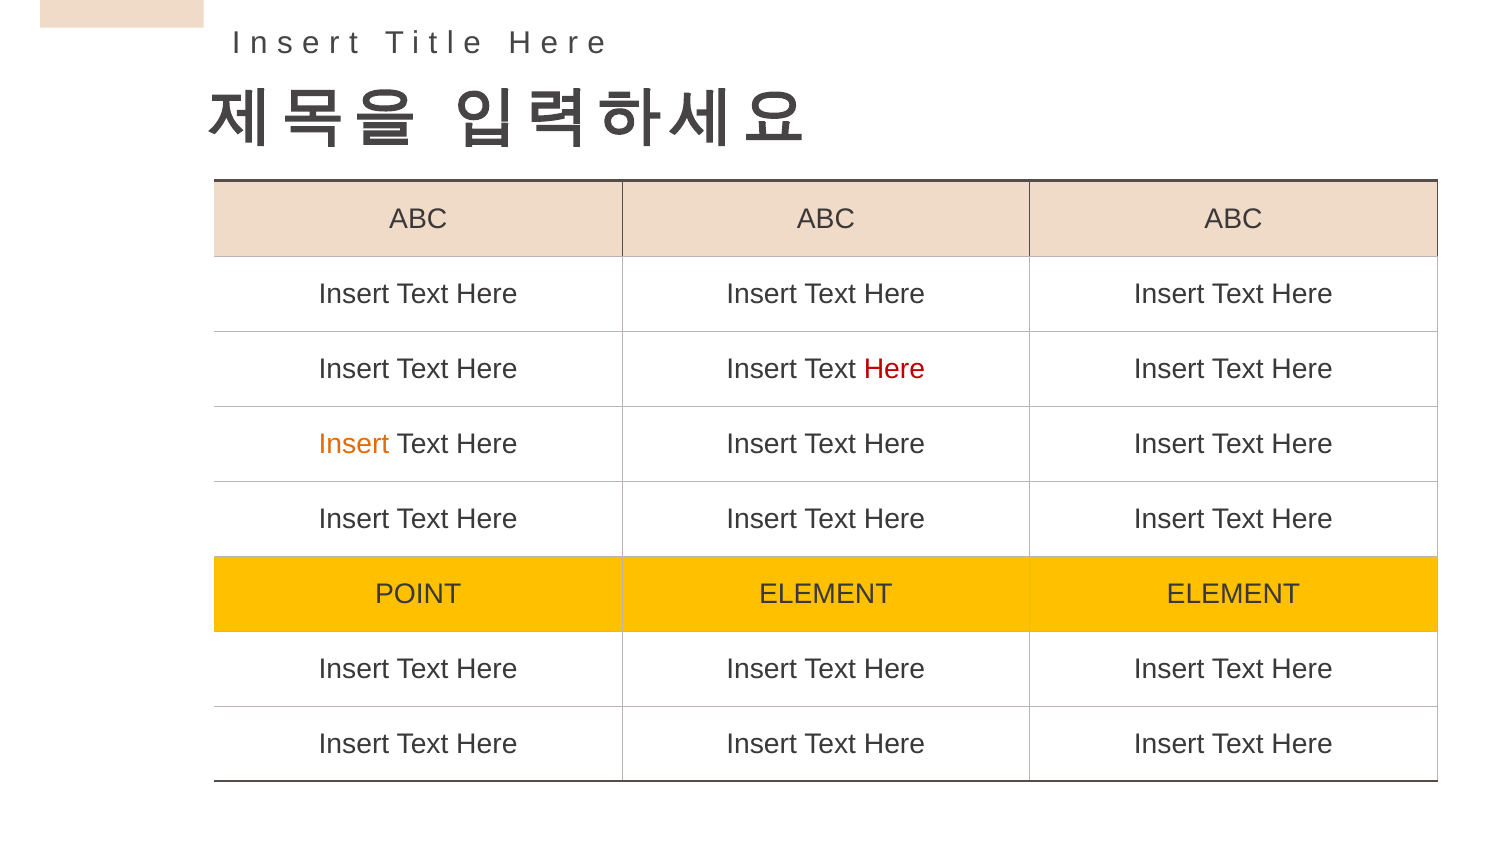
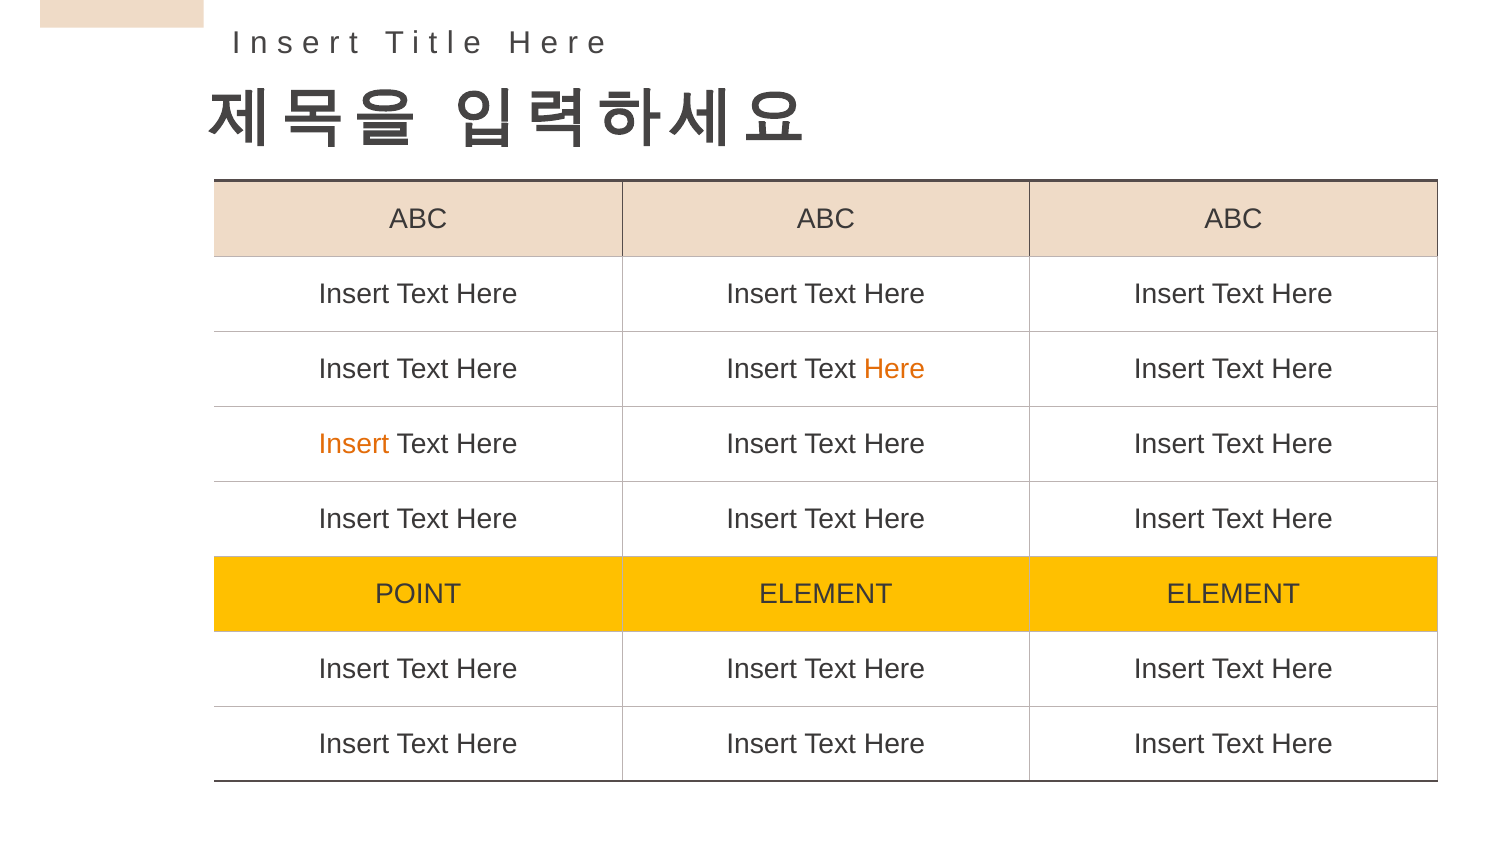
Here colour: red -> orange (894, 369)
